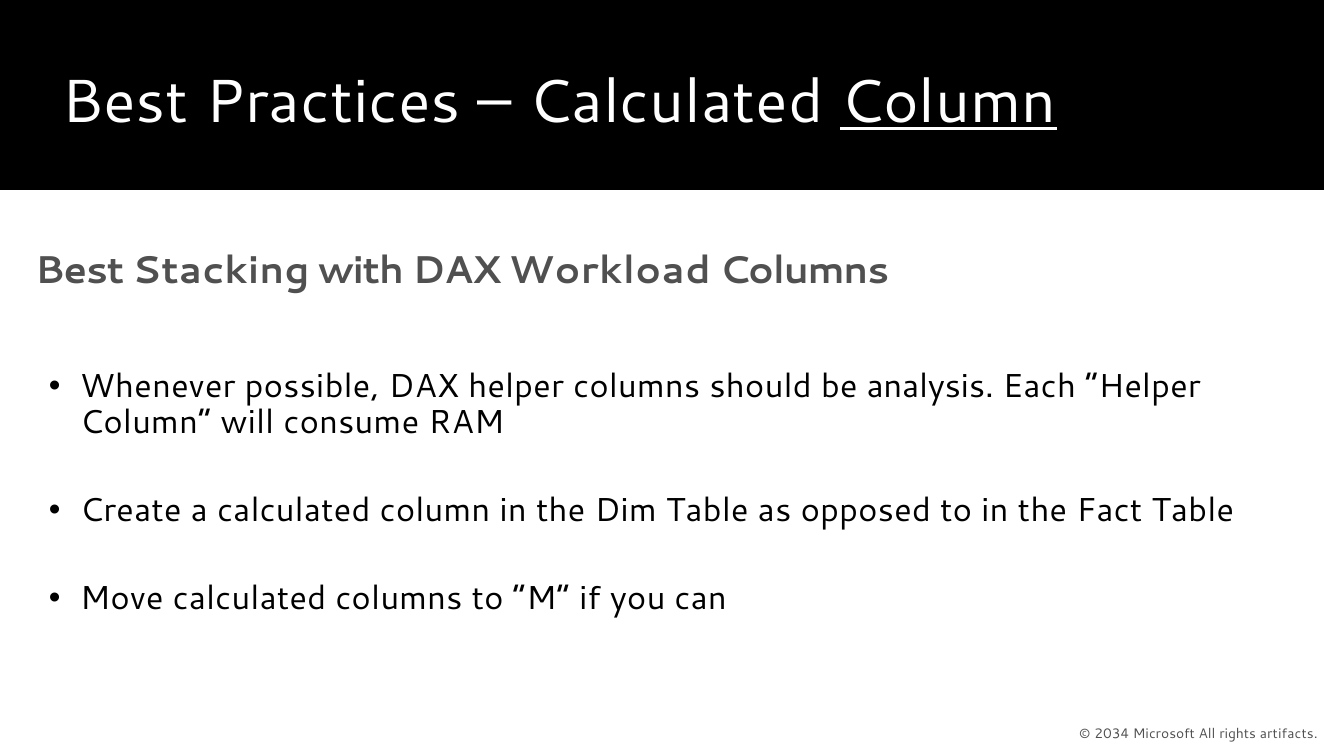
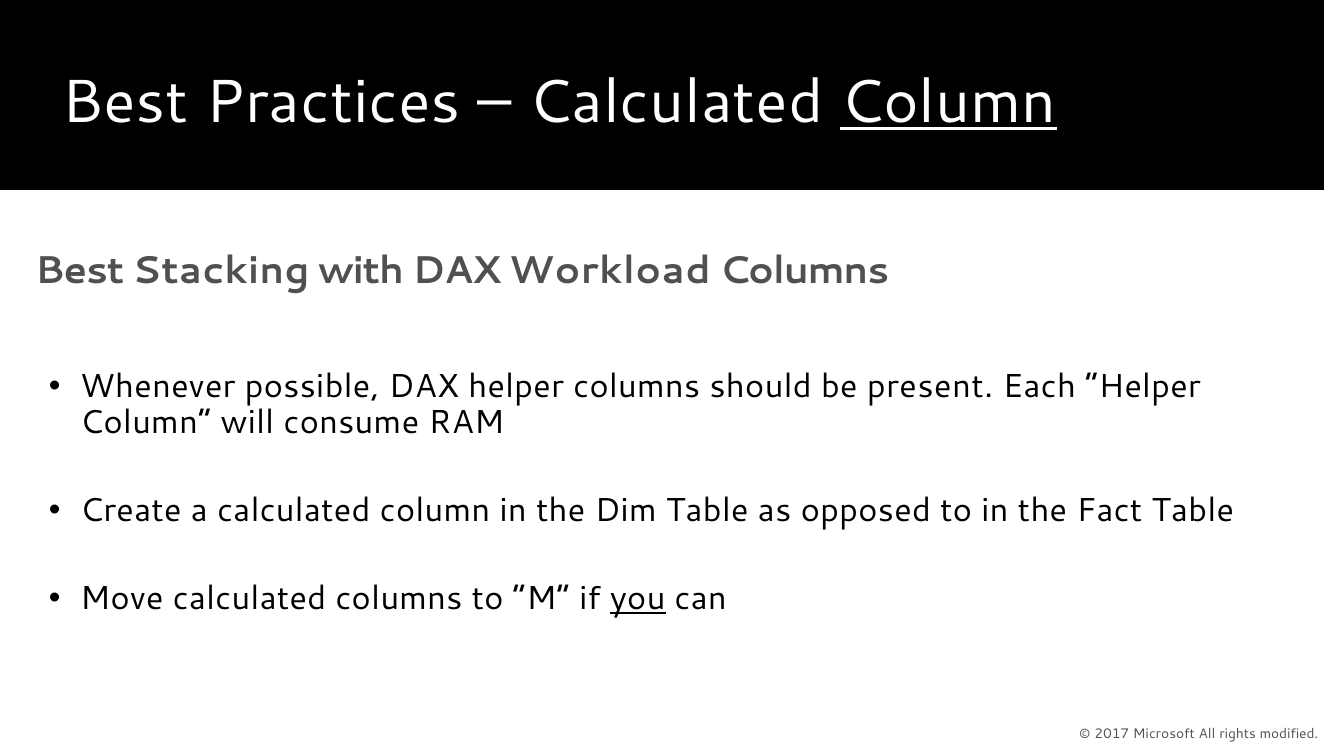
analysis: analysis -> present (930, 387)
you underline: none -> present (638, 599)
2034: 2034 -> 2017 (1112, 734)
artifacts: artifacts -> modified (1289, 734)
